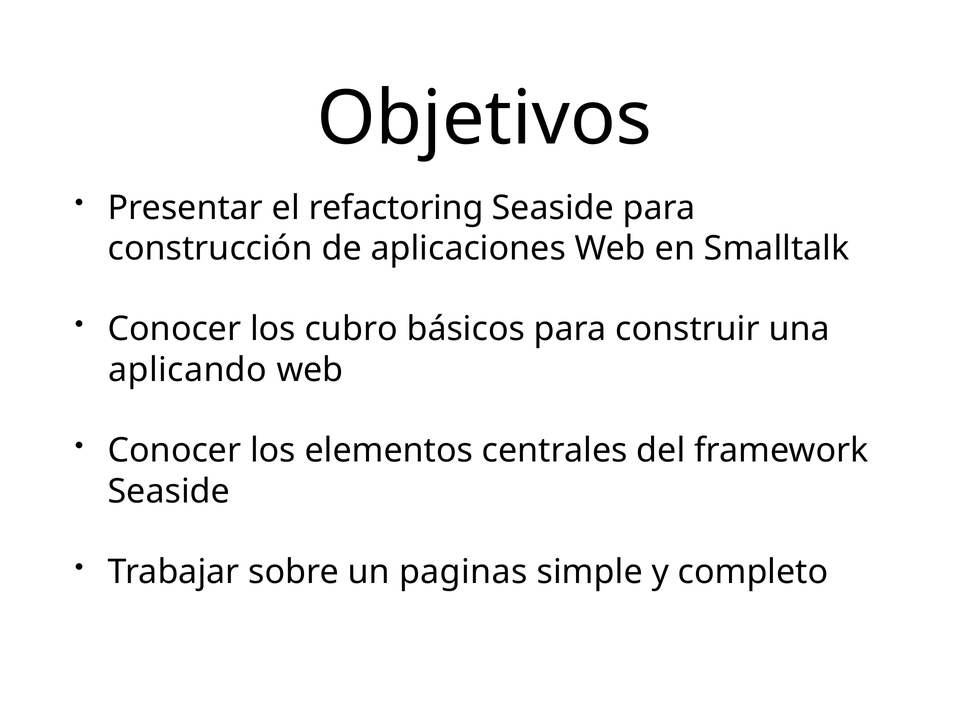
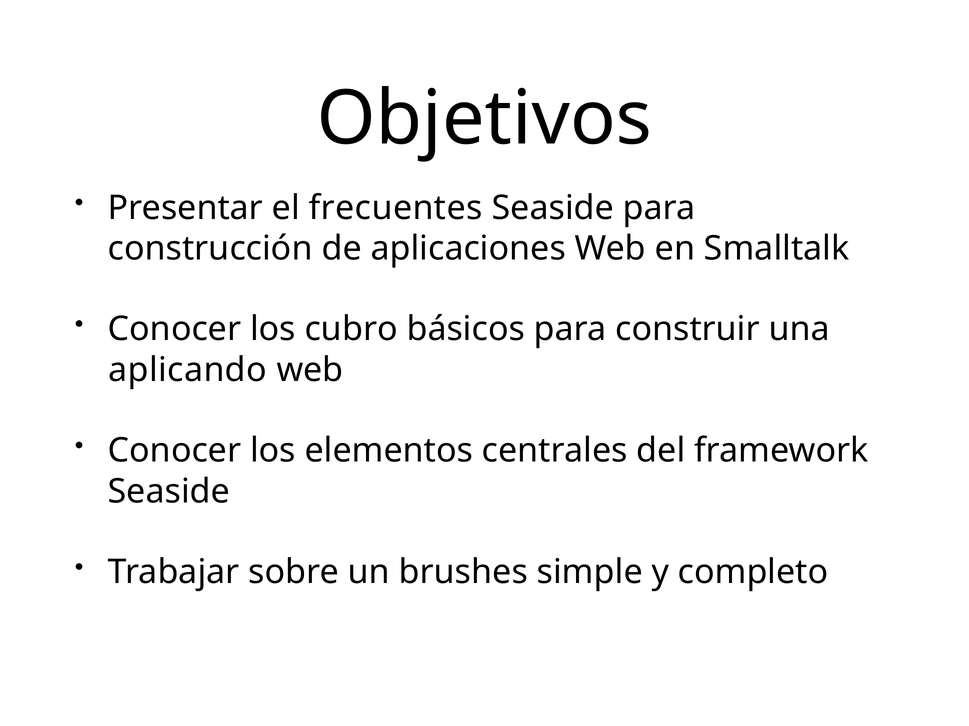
refactoring: refactoring -> frecuentes (396, 208)
paginas: paginas -> brushes (463, 573)
